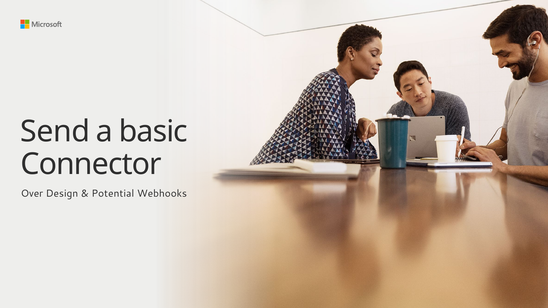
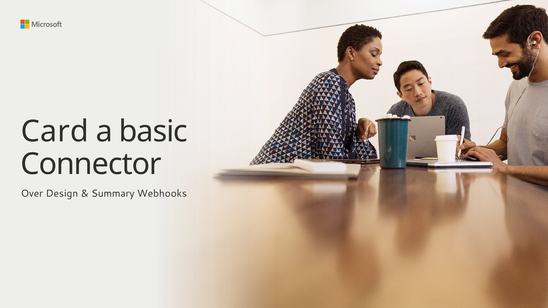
Send: Send -> Card (55, 132)
Potential: Potential -> Summary (113, 194)
